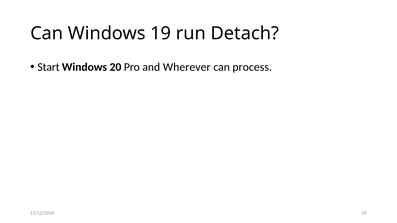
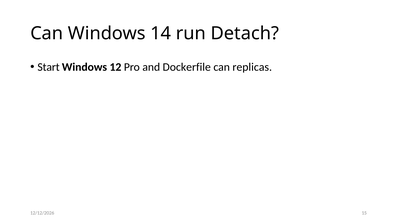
19: 19 -> 14 (161, 33)
20: 20 -> 12 (115, 67)
Wherever: Wherever -> Dockerfile (187, 67)
process: process -> replicas (252, 67)
